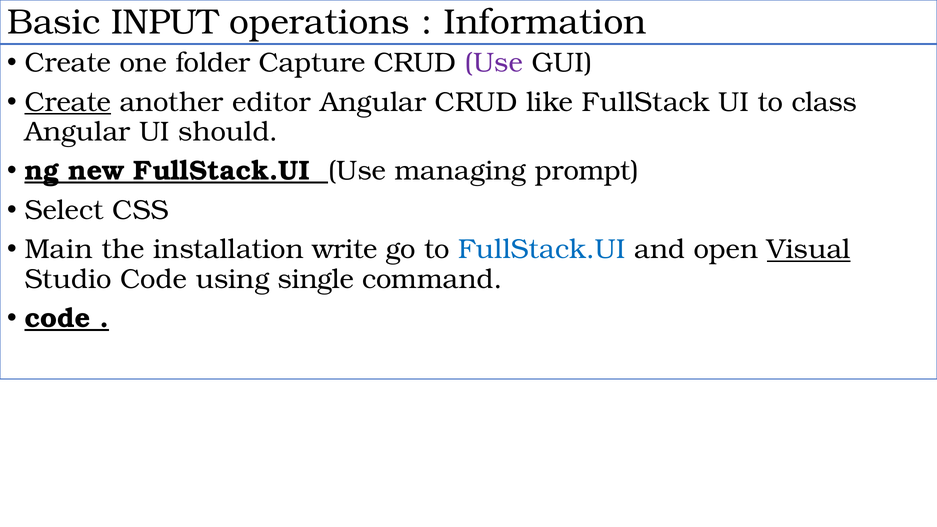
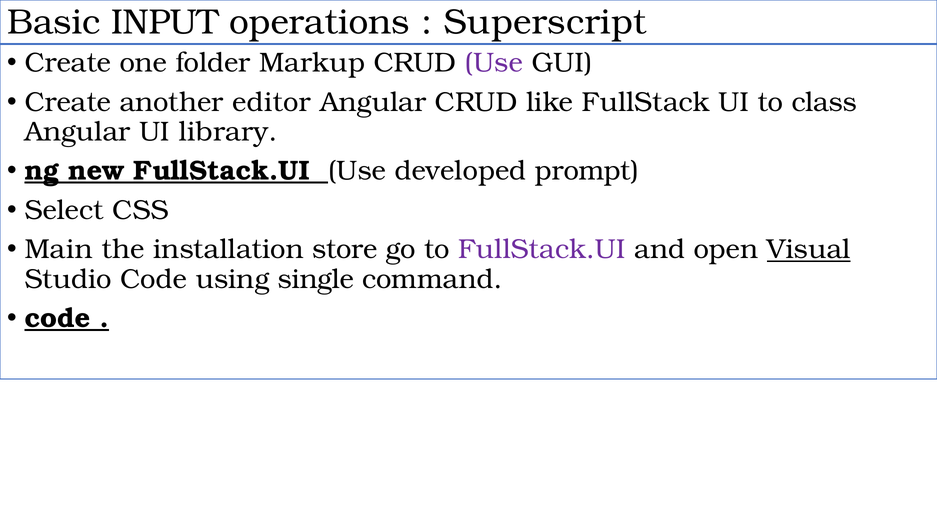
Information: Information -> Superscript (545, 22)
Capture: Capture -> Markup (312, 63)
Create underline: present -> none (68, 102)
should: should -> library (228, 132)
managing: managing -> developed (460, 171)
write: write -> store (345, 250)
FullStack.UI colour: blue -> purple (542, 250)
